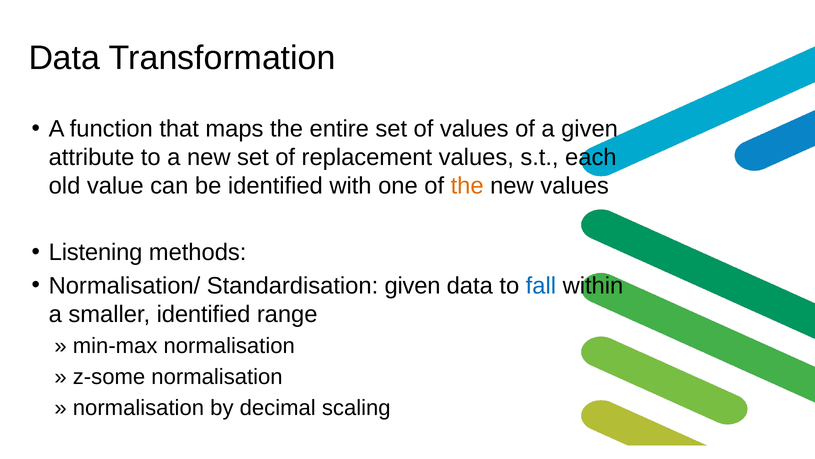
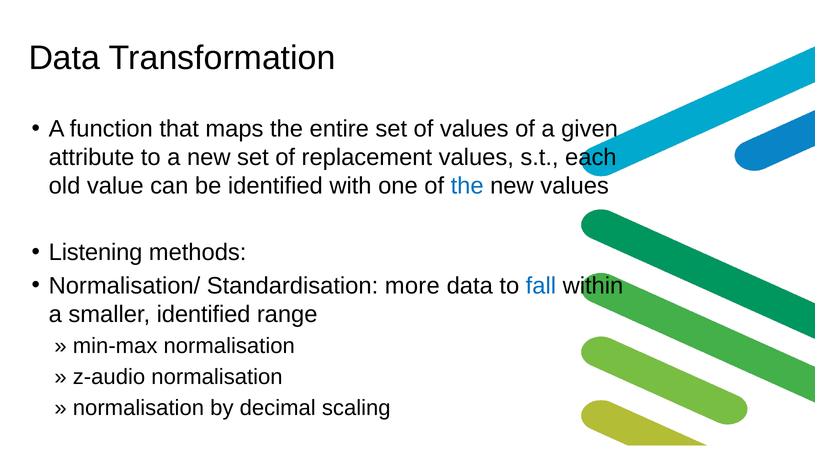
the colour: orange -> blue (467, 186)
Standardisation given: given -> more (412, 285)
z-some: z-some -> z-audio (109, 377)
